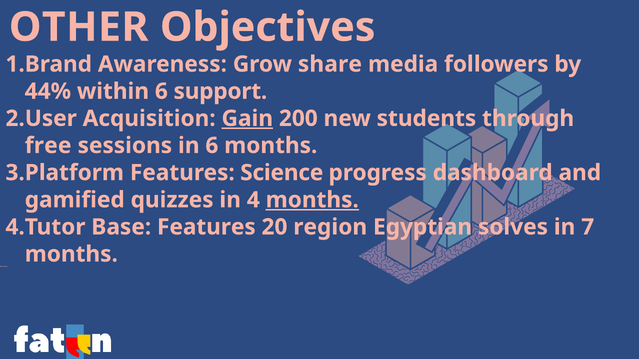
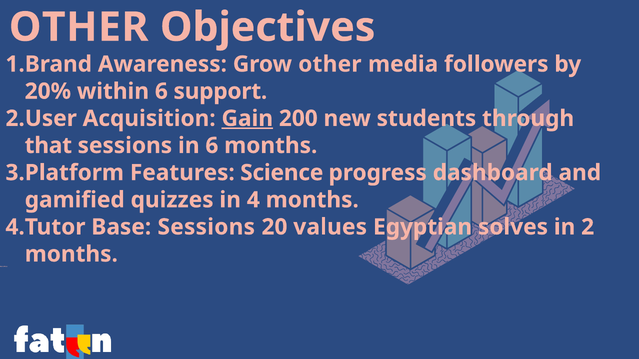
Grow share: share -> other (330, 64)
44%: 44% -> 20% (48, 91)
free: free -> that (48, 146)
months underline: present -> none (312, 200)
Base Features: Features -> Sessions (206, 227)
region: region -> values (330, 227)
7: 7 -> 2 (588, 227)
